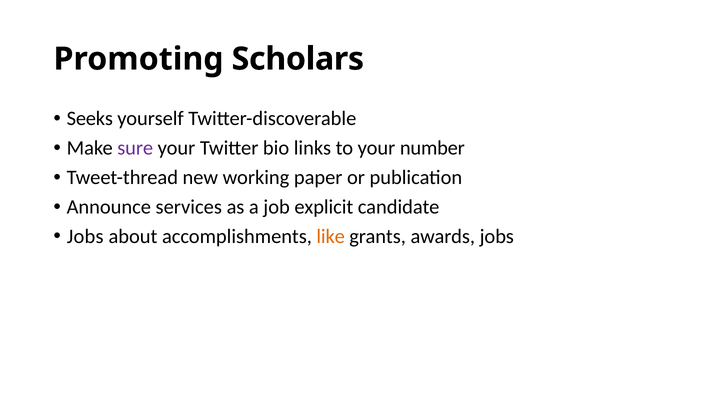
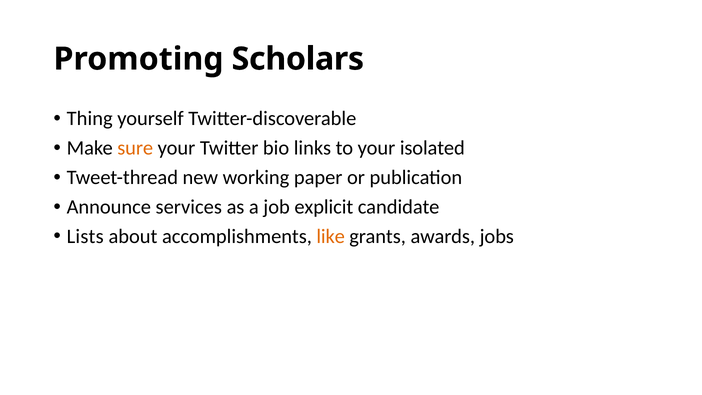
Seeks: Seeks -> Thing (90, 119)
sure colour: purple -> orange (135, 148)
number: number -> isolated (432, 148)
Jobs: Jobs -> Lists (85, 236)
